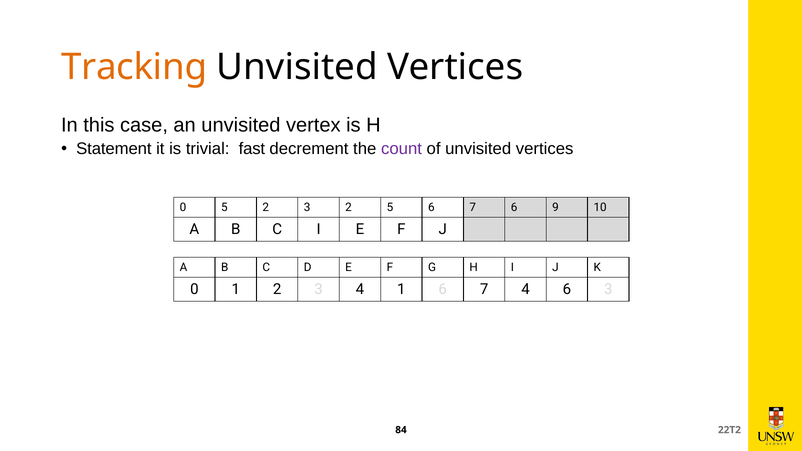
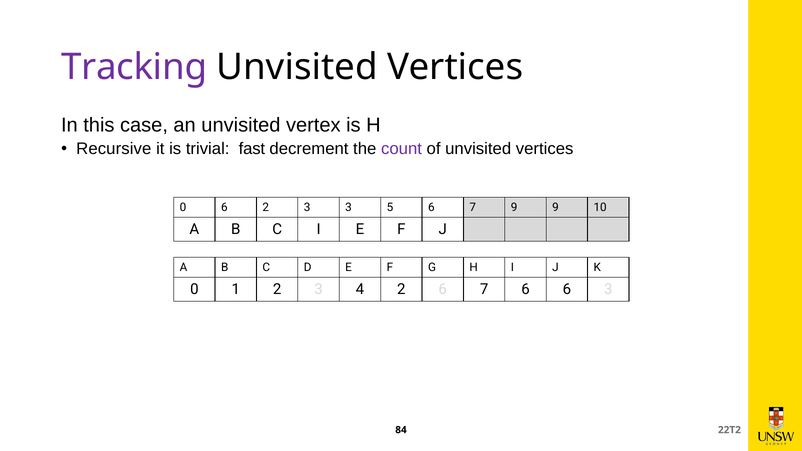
Tracking colour: orange -> purple (134, 67)
Statement: Statement -> Recursive (114, 149)
0 5: 5 -> 6 (224, 207)
3 2: 2 -> 3 (349, 207)
7 6: 6 -> 9 (514, 207)
4 1: 1 -> 2 (401, 289)
7 4: 4 -> 6 (526, 289)
